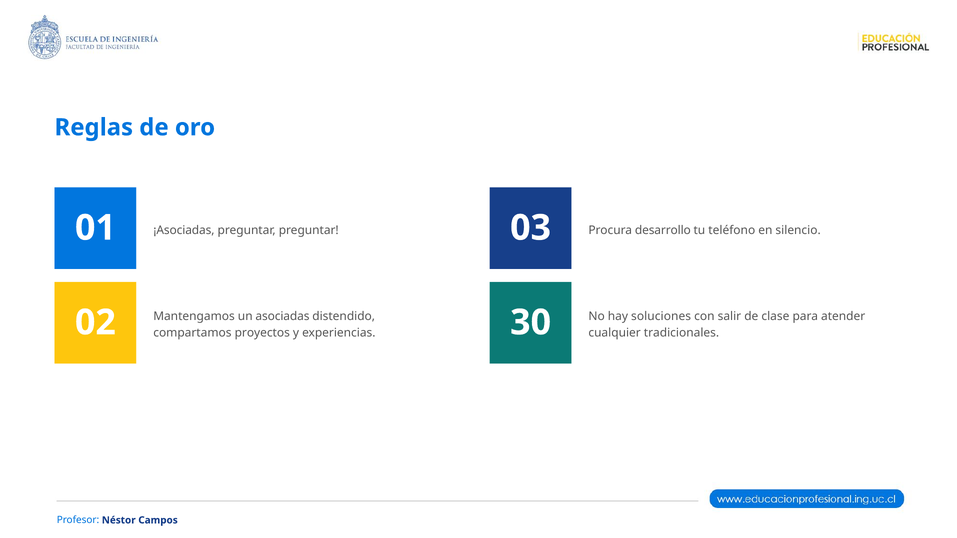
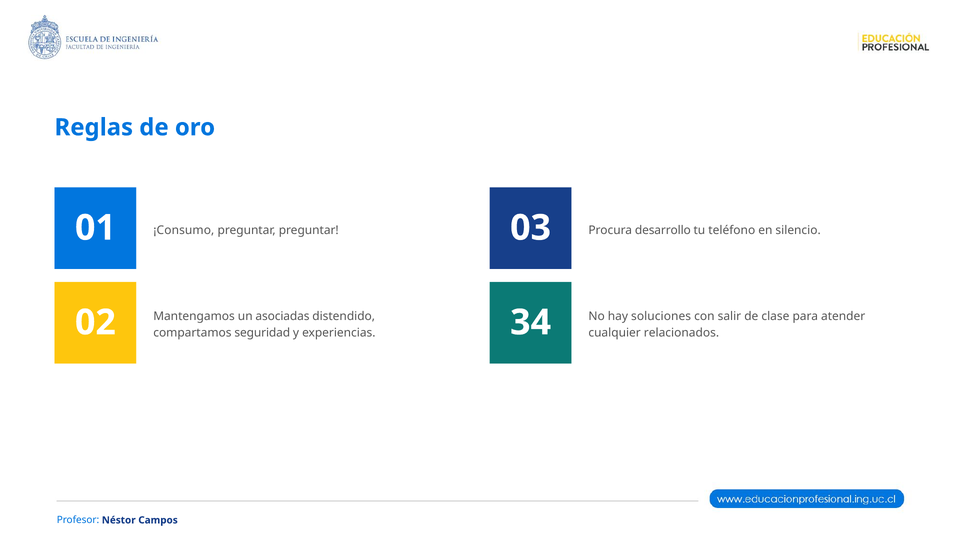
¡Asociadas: ¡Asociadas -> ¡Consumo (184, 230)
proyectos: proyectos -> seguridad (262, 333)
30: 30 -> 34 (531, 323)
tradicionales: tradicionales -> relacionados (681, 333)
